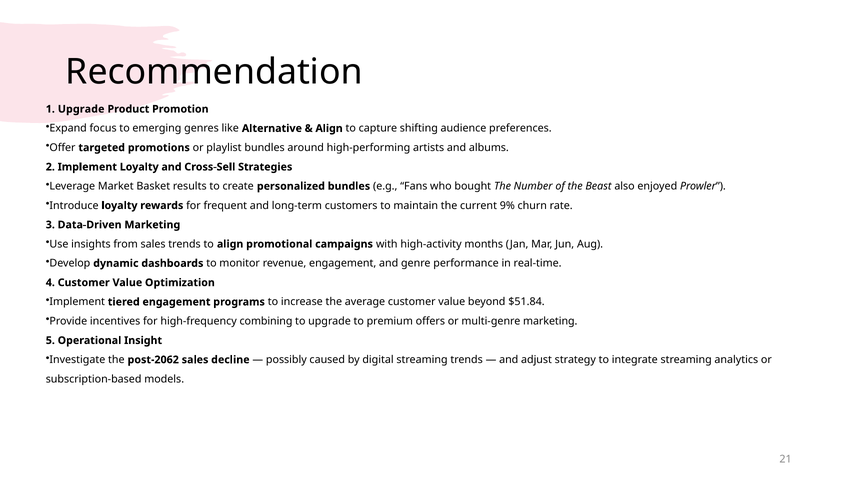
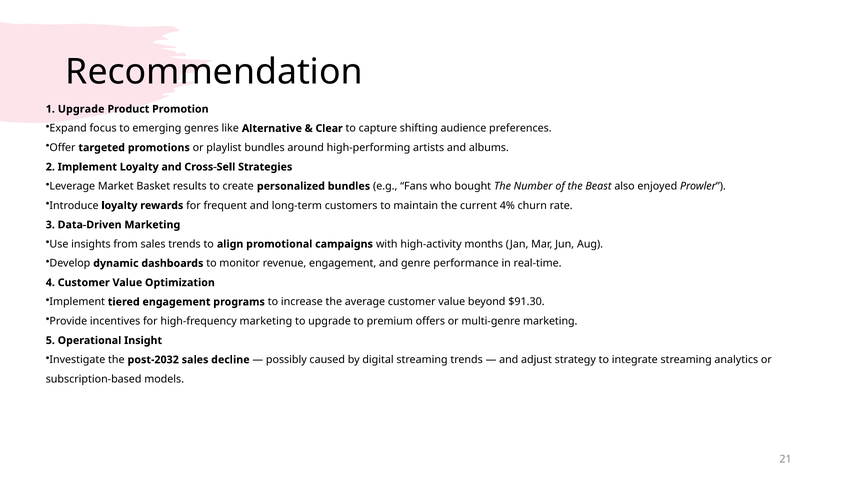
Align: Align -> Clear (329, 128)
9%: 9% -> 4% (507, 206)
$51.84: $51.84 -> $91.30 (526, 302)
high-frequency combining: combining -> marketing (266, 321)
post-2062: post-2062 -> post-2032 (153, 360)
